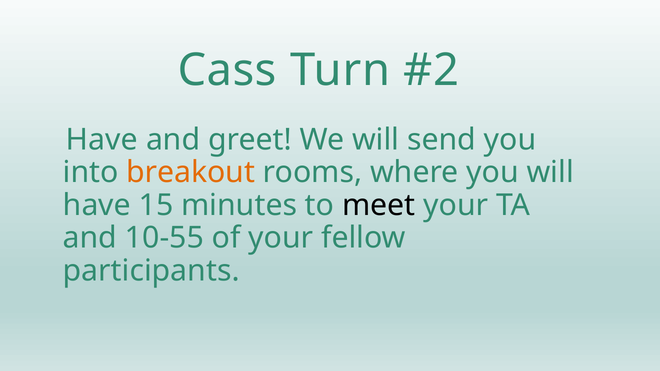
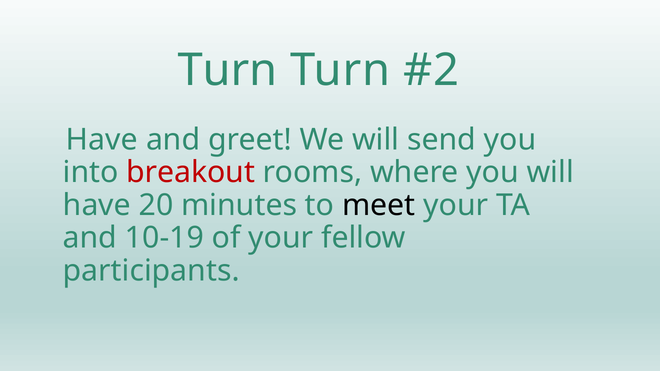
Cass: Cass -> Turn (228, 70)
breakout colour: orange -> red (191, 173)
15: 15 -> 20 (156, 205)
10-55: 10-55 -> 10-19 (164, 238)
